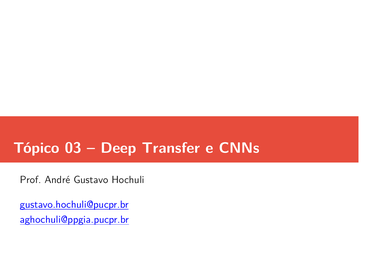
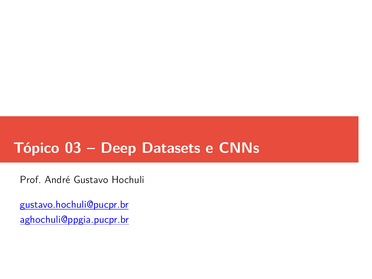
Transfer: Transfer -> Datasets (171, 148)
